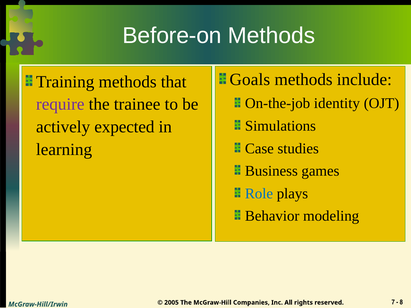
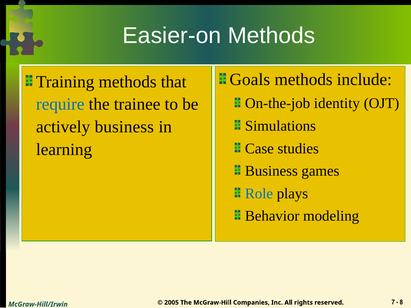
Before-on: Before-on -> Easier-on (172, 36)
require colour: purple -> blue (60, 104)
actively expected: expected -> business (124, 127)
